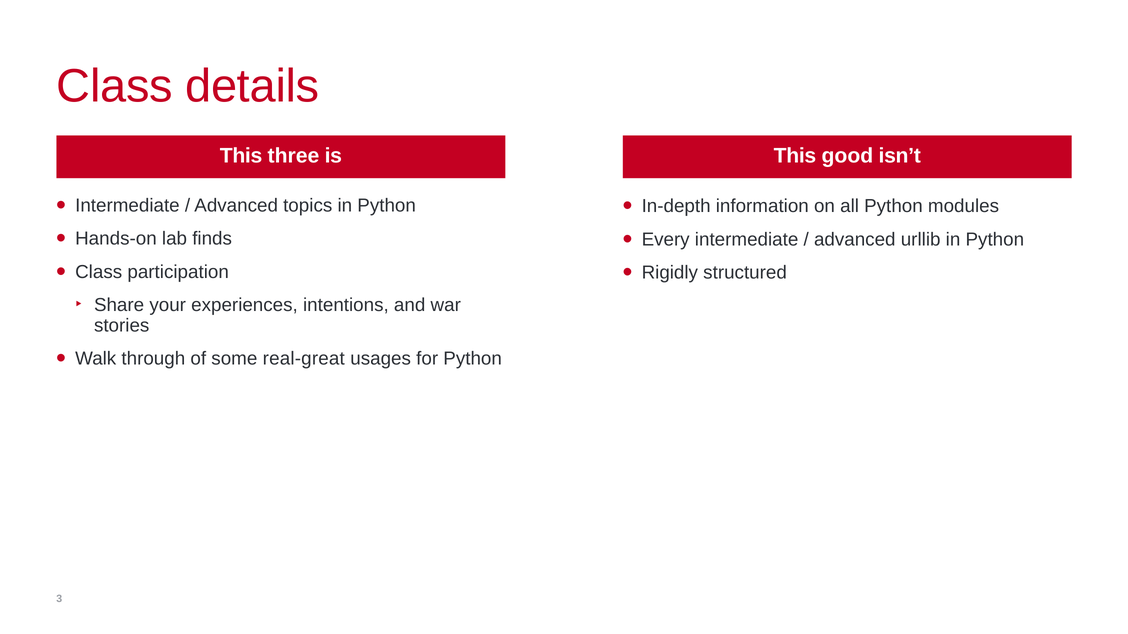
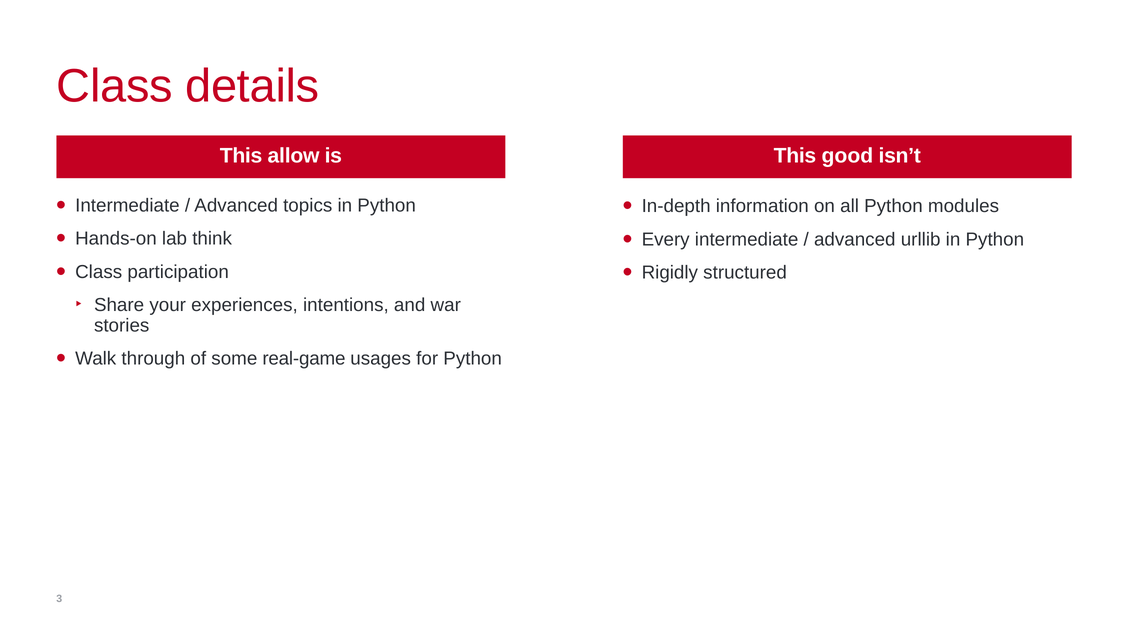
three: three -> allow (294, 156)
finds: finds -> think (212, 239)
real-great: real-great -> real-game (304, 359)
